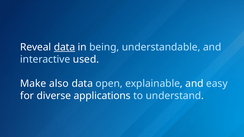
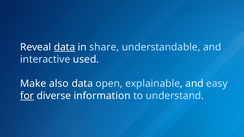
being: being -> share (104, 47)
for underline: none -> present (27, 96)
applications: applications -> information (102, 96)
